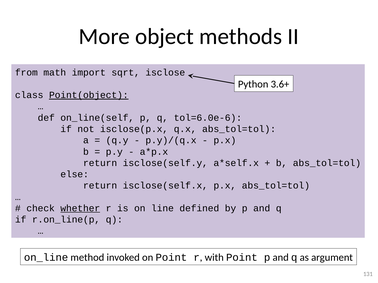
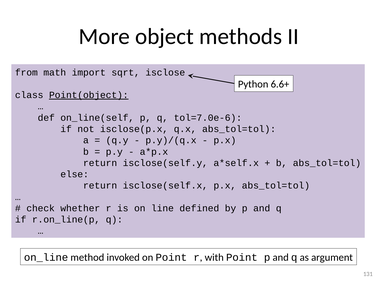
3.6+: 3.6+ -> 6.6+ (280, 84)
tol=6.0e-6: tol=6.0e-6 -> tol=7.0e-6 (208, 118)
whether underline: present -> none (80, 209)
